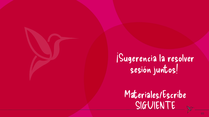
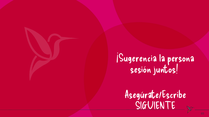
resolver: resolver -> persona (181, 58)
Materiales/Escribe: Materiales/Escribe -> Asegúrate/Escribe (155, 95)
